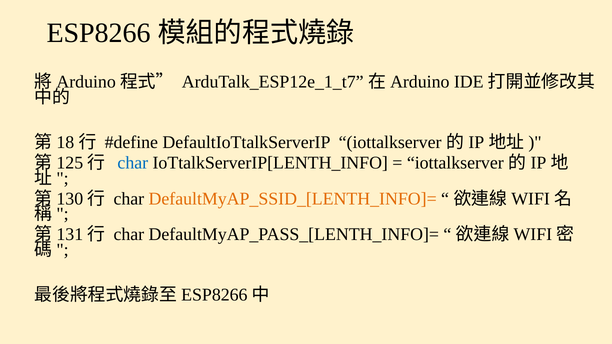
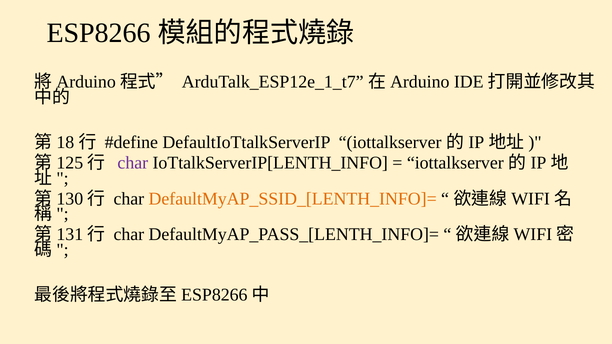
char colour: blue -> purple (133, 163)
